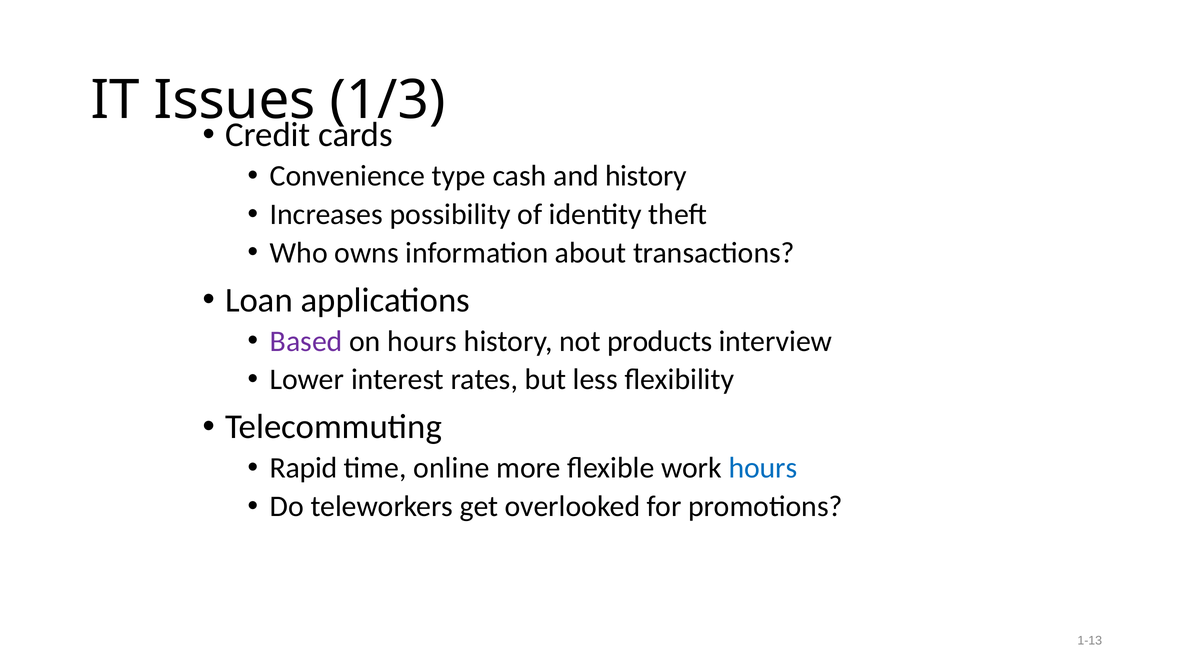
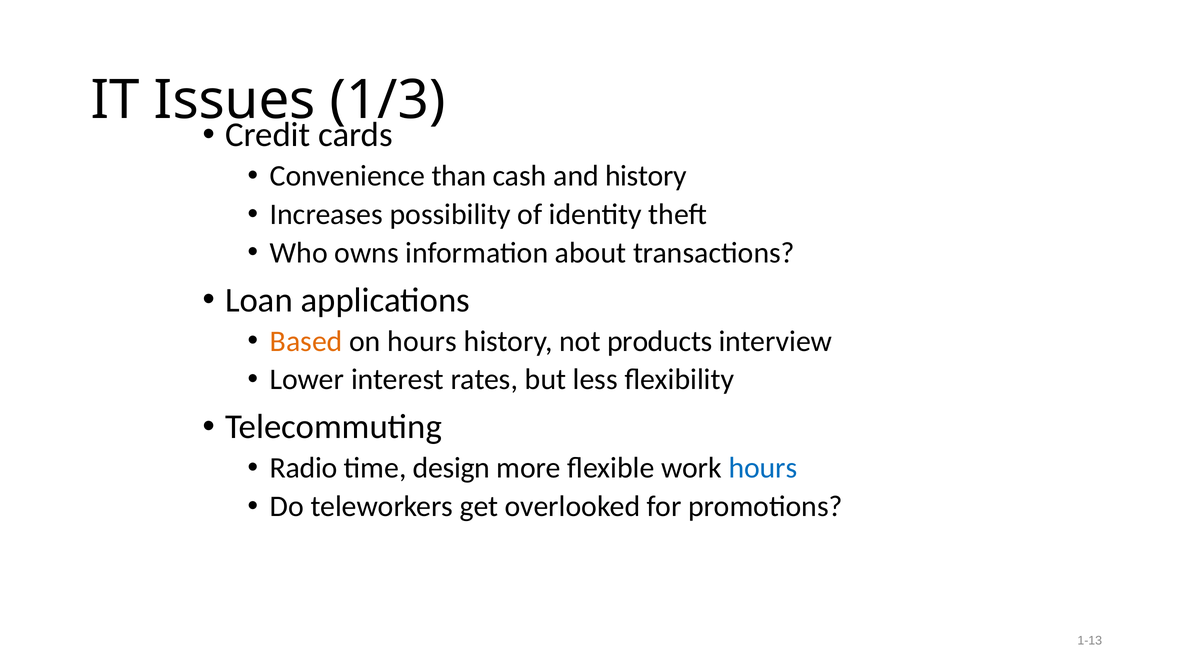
type: type -> than (459, 176)
Based colour: purple -> orange (306, 341)
Rapid: Rapid -> Radio (304, 468)
online: online -> design (451, 468)
